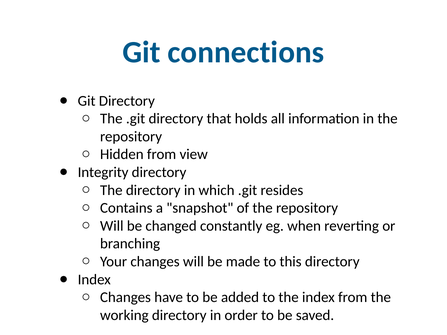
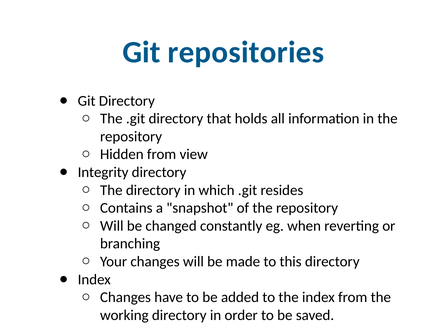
connections: connections -> repositories (246, 52)
